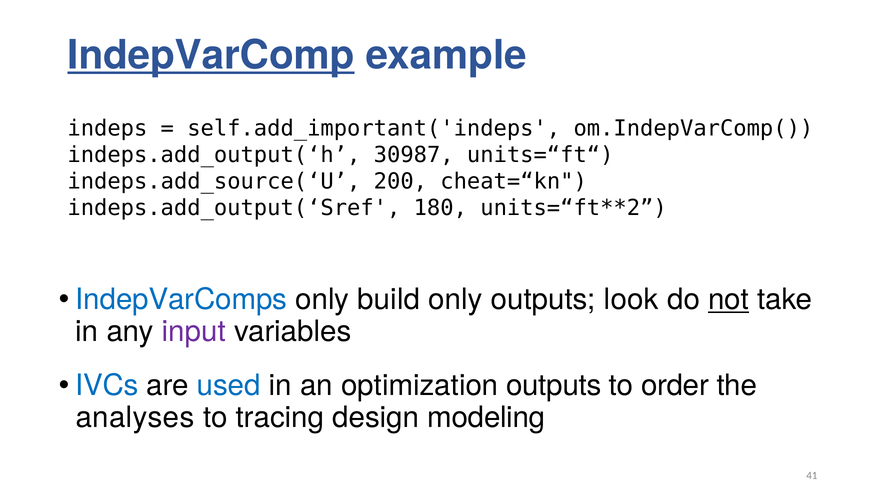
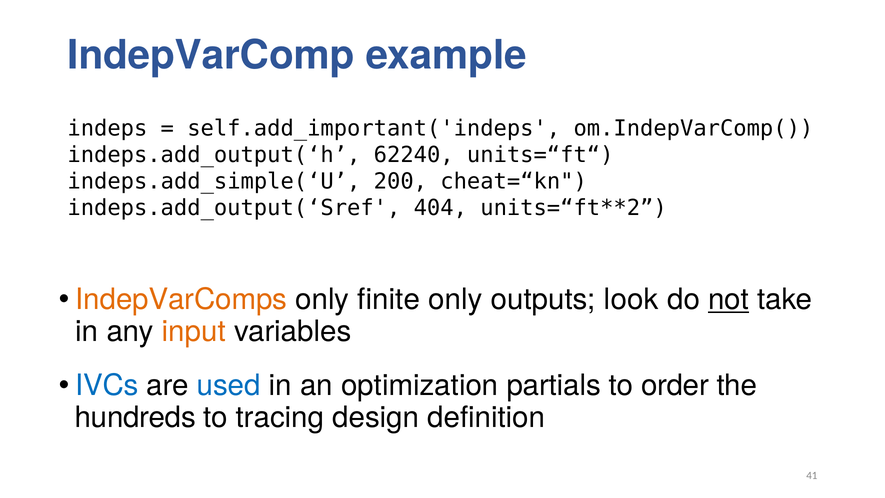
IndepVarComp underline: present -> none (211, 55)
30987: 30987 -> 62240 (414, 155)
indeps.add_source(‘U: indeps.add_source(‘U -> indeps.add_simple(‘U (214, 181)
180: 180 -> 404 (440, 208)
IndepVarComps colour: blue -> orange (181, 299)
build: build -> finite (389, 299)
input colour: purple -> orange (194, 331)
optimization outputs: outputs -> partials (554, 385)
analyses: analyses -> hundreds (135, 417)
modeling: modeling -> definition (486, 417)
